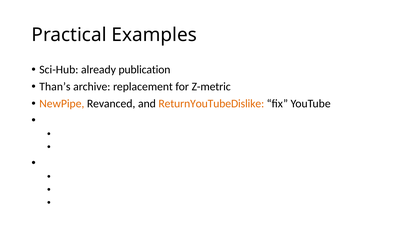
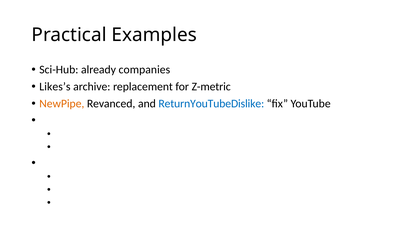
publication: publication -> companies (144, 70)
Than’s: Than’s -> Likes’s (55, 87)
ReturnYouTubeDislike colour: orange -> blue (211, 104)
